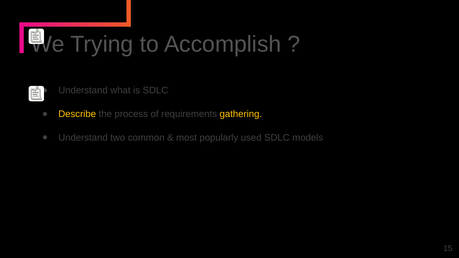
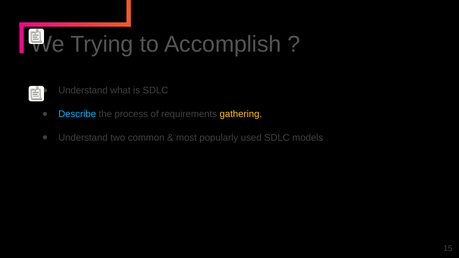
Describe colour: yellow -> light blue (77, 114)
